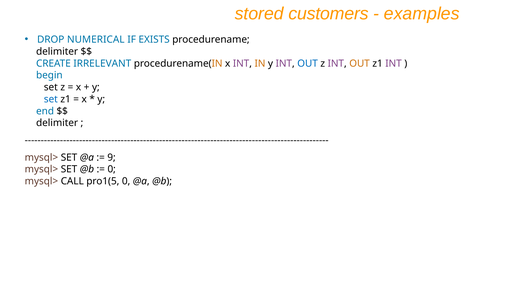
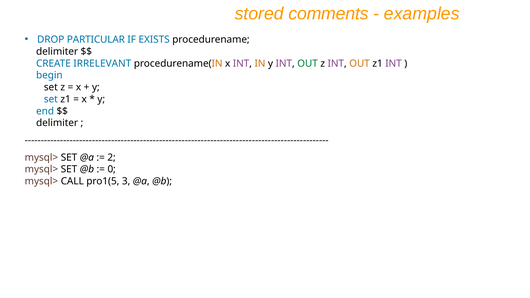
customers: customers -> comments (329, 14)
NUMERICAL: NUMERICAL -> PARTICULAR (96, 40)
OUT colour: blue -> green (308, 63)
9: 9 -> 2 (112, 157)
pro1(5 0: 0 -> 3 (126, 181)
